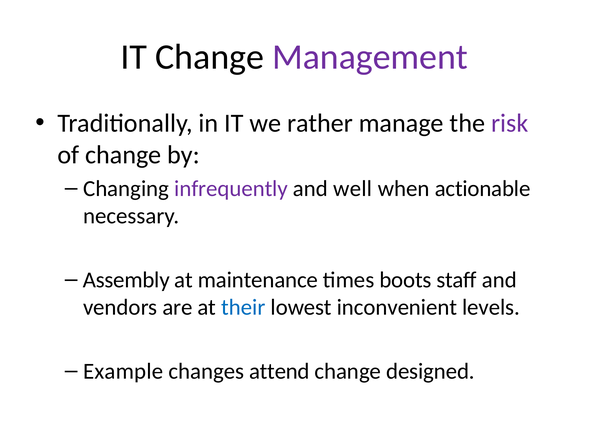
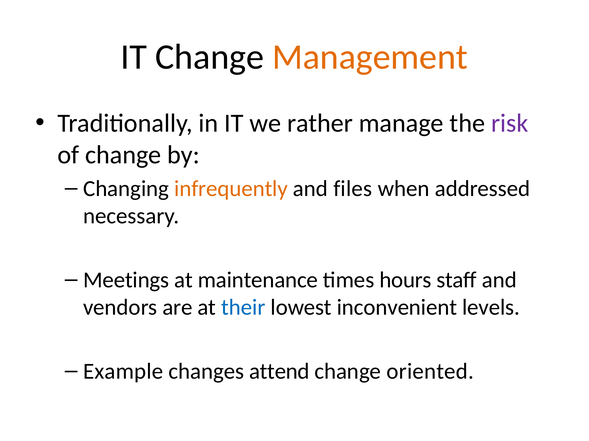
Management colour: purple -> orange (370, 57)
infrequently colour: purple -> orange (231, 189)
well: well -> files (353, 189)
actionable: actionable -> addressed (482, 189)
Assembly: Assembly -> Meetings (126, 280)
boots: boots -> hours (405, 280)
designed: designed -> oriented (430, 372)
